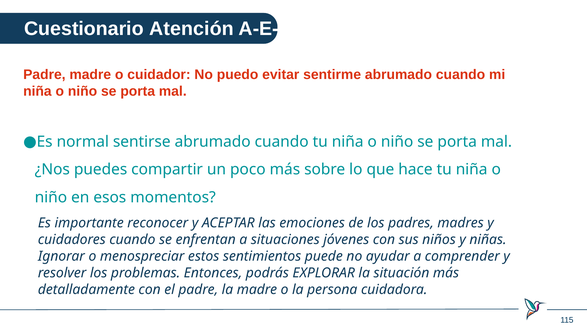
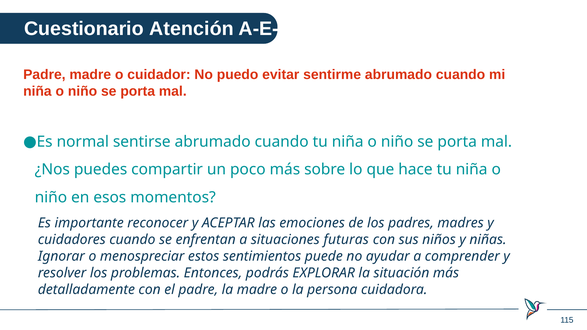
jóvenes: jóvenes -> futuras (346, 240)
